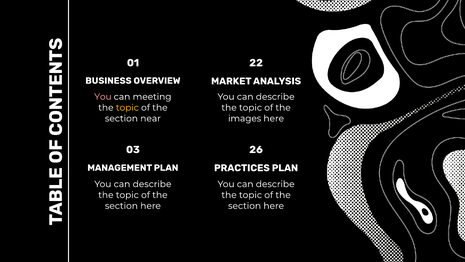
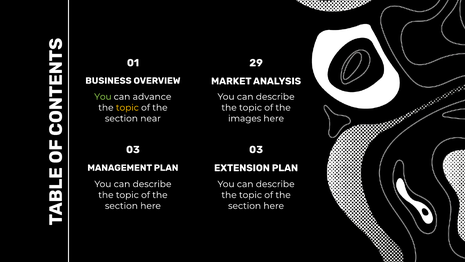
22: 22 -> 29 (256, 63)
You colour: pink -> light green (103, 97)
meeting: meeting -> advance (152, 97)
03 26: 26 -> 03 (256, 149)
PRACTICES: PRACTICES -> EXTENSION (242, 168)
